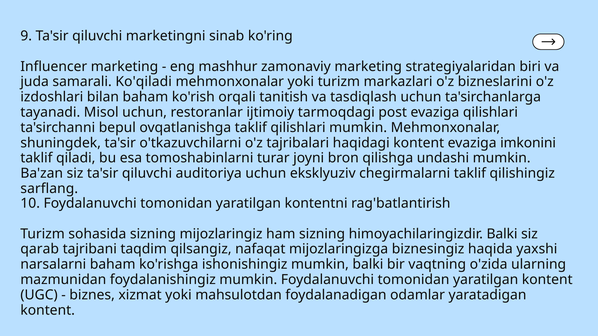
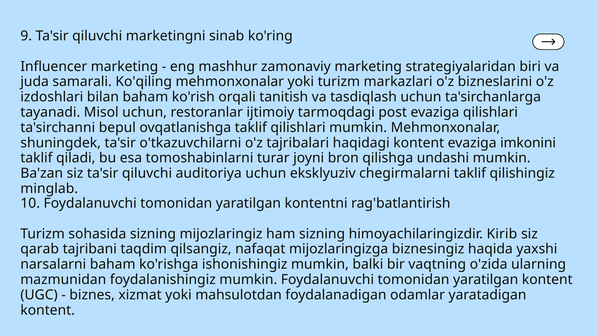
Ko'qiladi: Ko'qiladi -> Ko'qiling (144, 82)
sarflang: sarflang -> minglab (49, 189)
himoyachilaringizdir Balki: Balki -> Kirib (502, 234)
